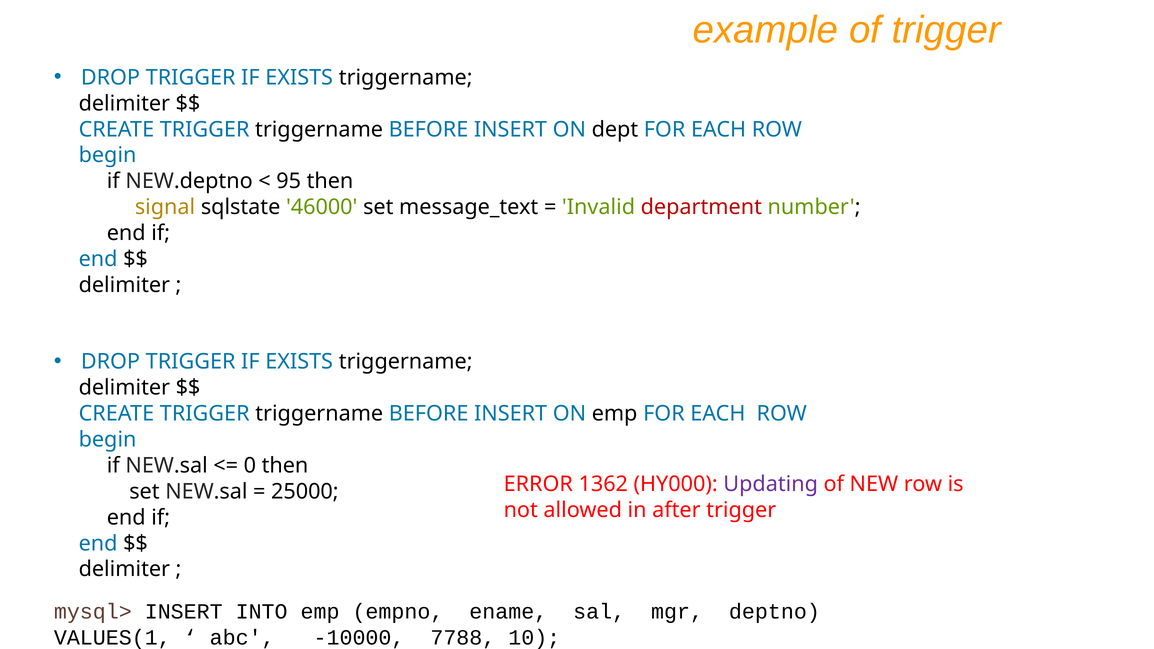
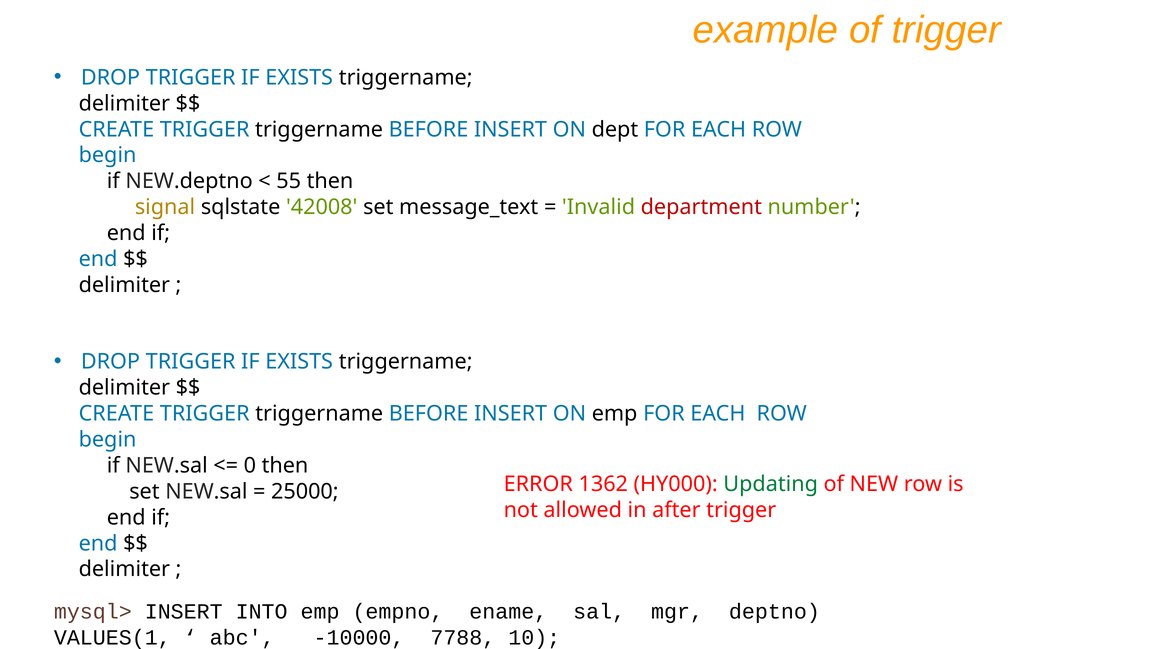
95: 95 -> 55 (289, 181)
46000: 46000 -> 42008 (322, 207)
Updating colour: purple -> green (771, 484)
